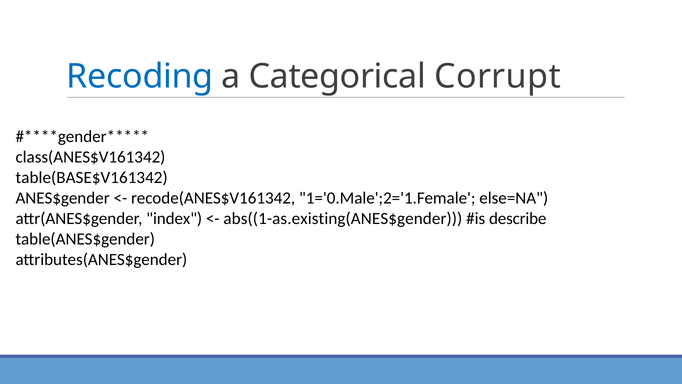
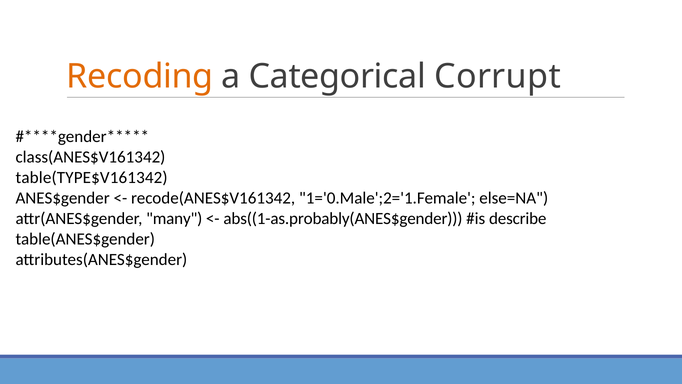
Recoding colour: blue -> orange (140, 76)
table(BASE$V161342: table(BASE$V161342 -> table(TYPE$V161342 (92, 177)
index: index -> many (174, 218)
abs((1-as.existing(ANES$gender: abs((1-as.existing(ANES$gender -> abs((1-as.probably(ANES$gender (343, 218)
